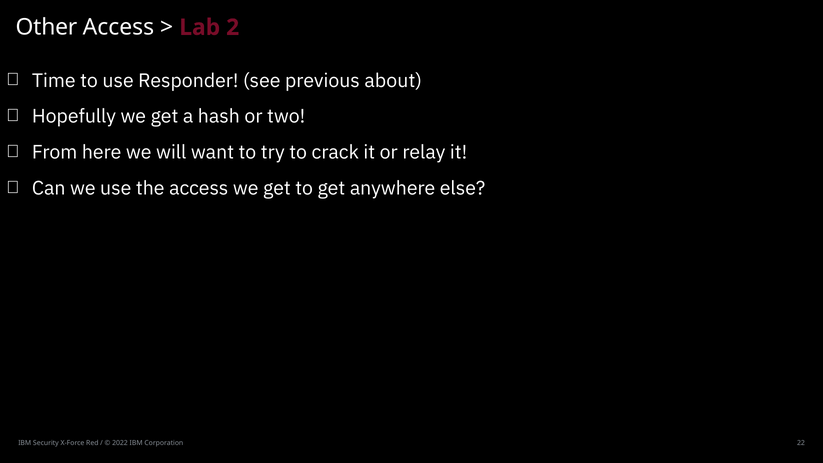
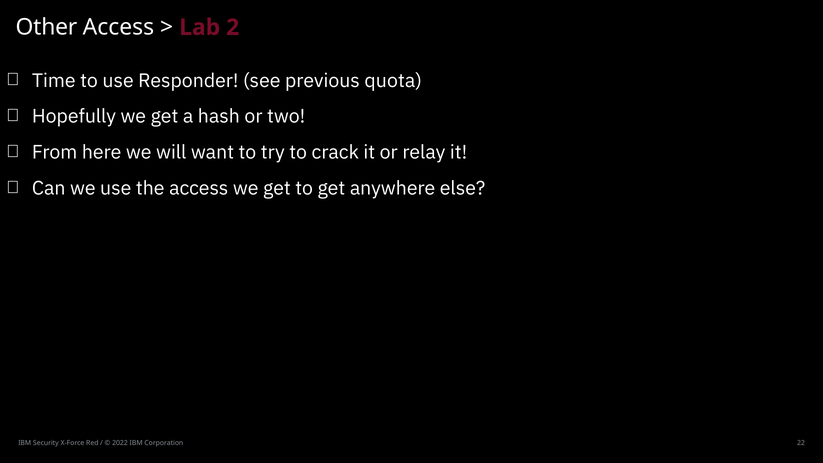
about: about -> quota (393, 81)
